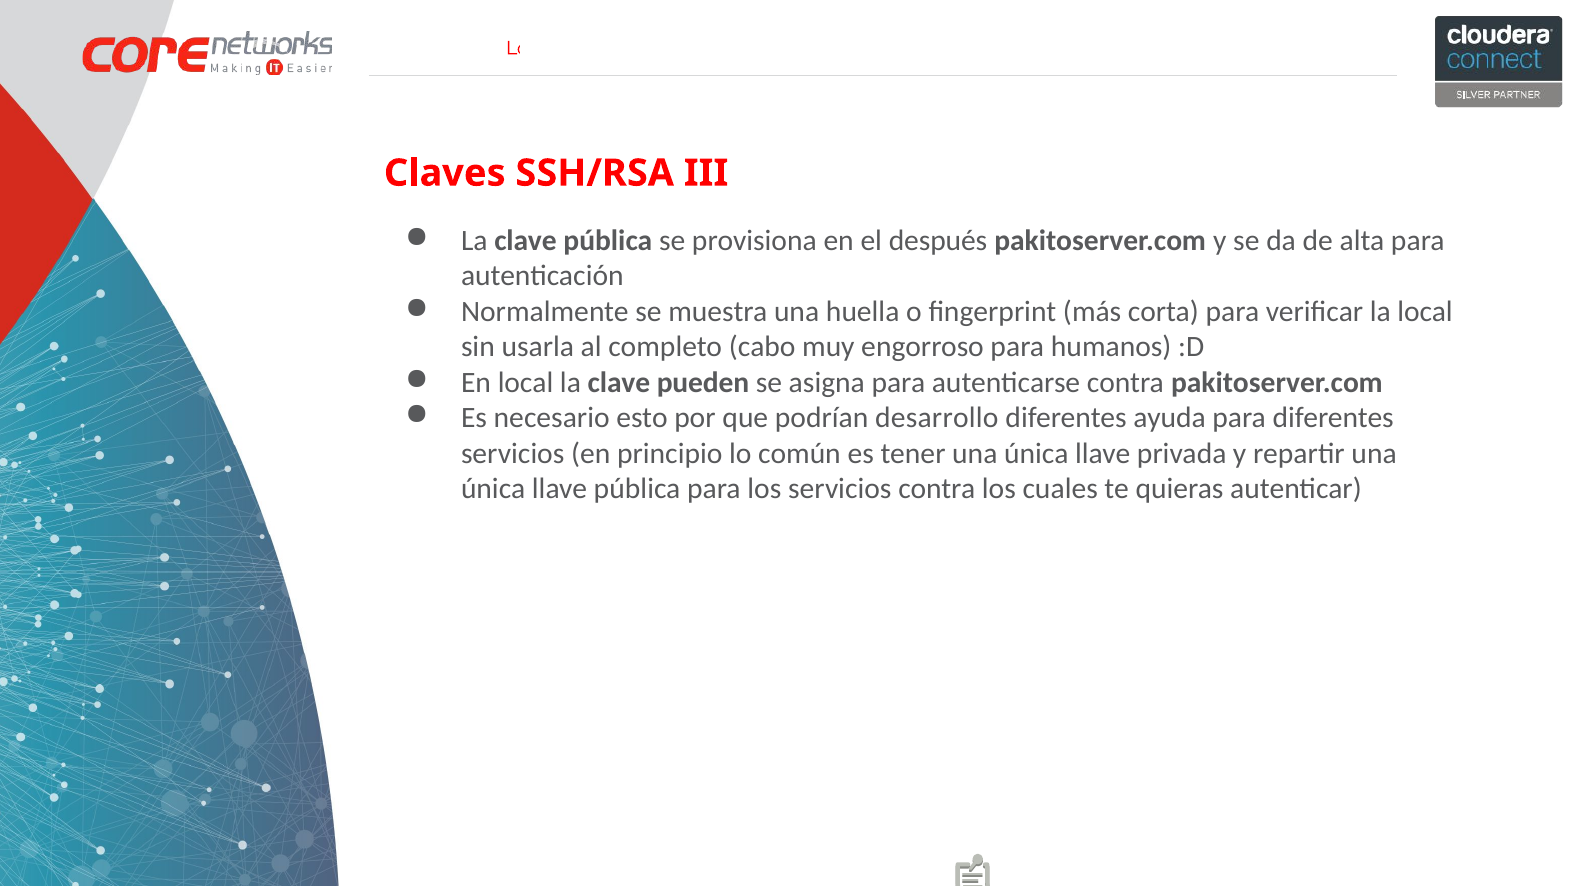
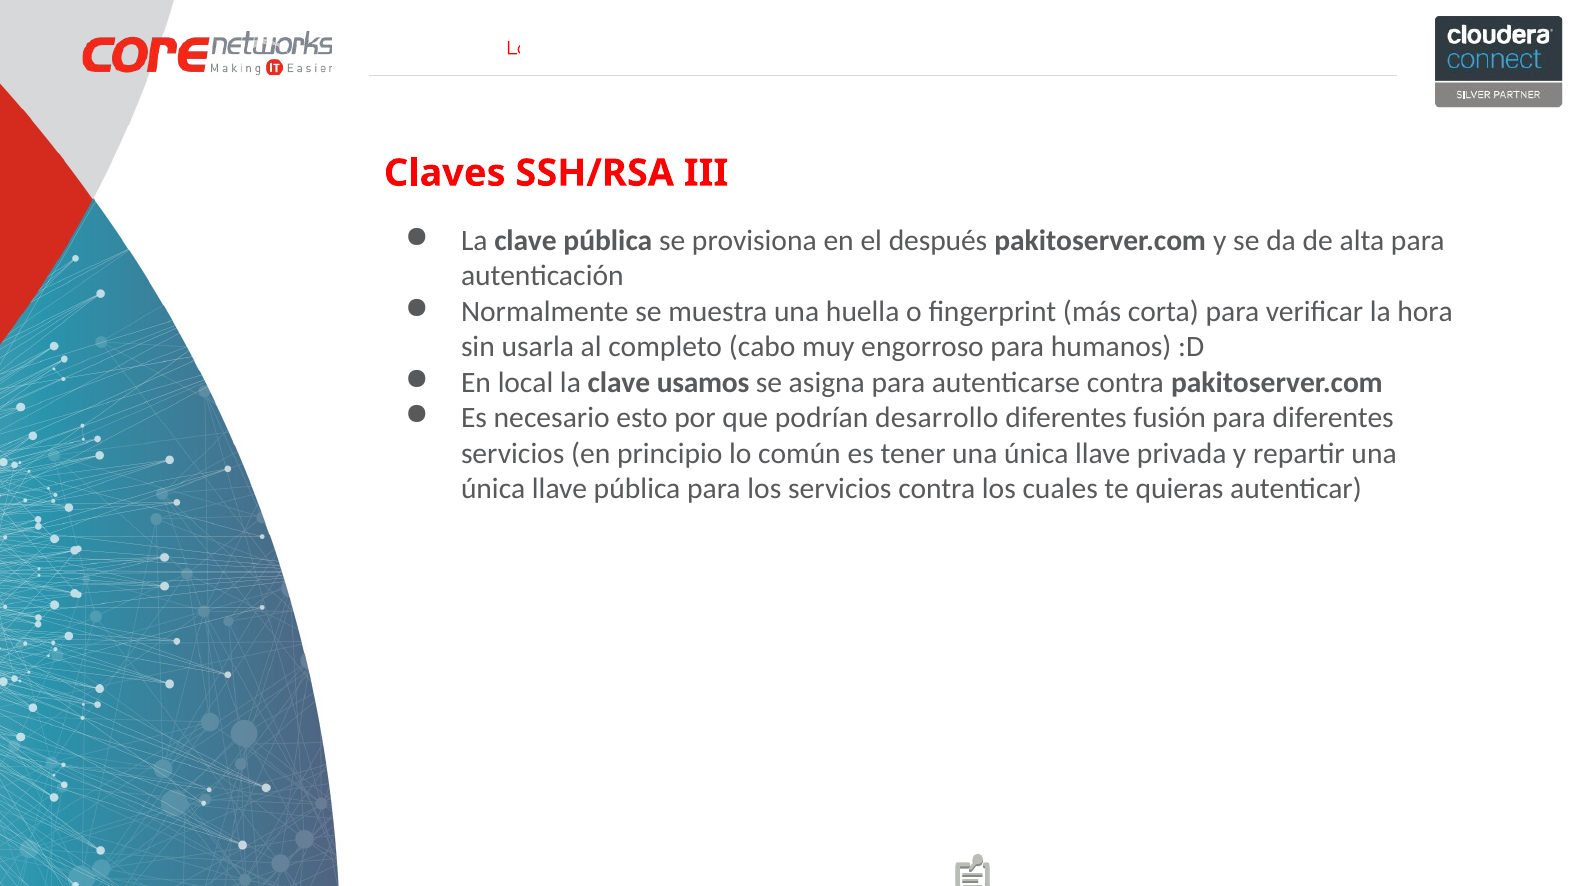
la local: local -> hora (1425, 312)
pueden: pueden -> usamos (703, 383)
ayuda: ayuda -> fusión (1170, 418)
